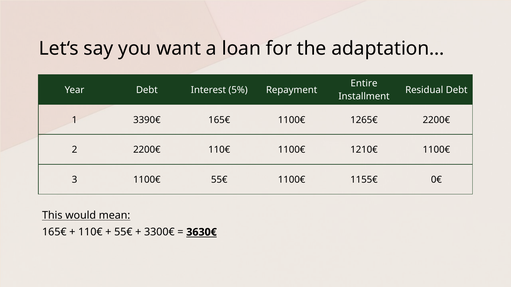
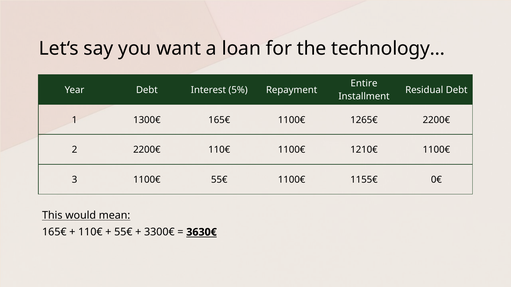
adaptation…: adaptation… -> technology… (388, 49)
3390€: 3390€ -> 1300€ (147, 120)
